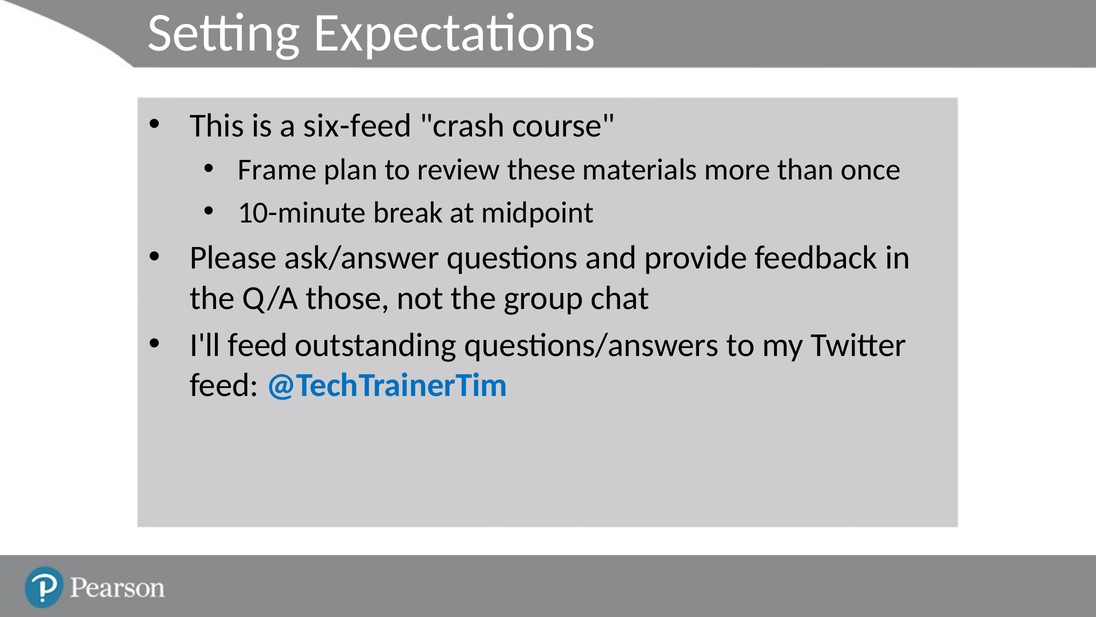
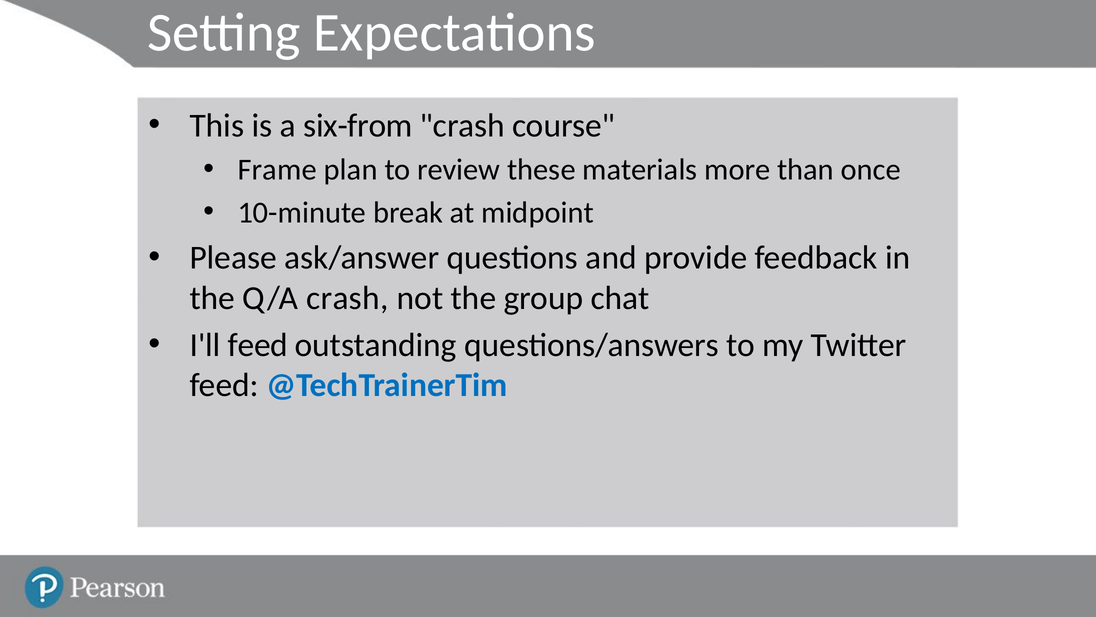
six-feed: six-feed -> six-from (358, 126)
Q/A those: those -> crash (347, 298)
